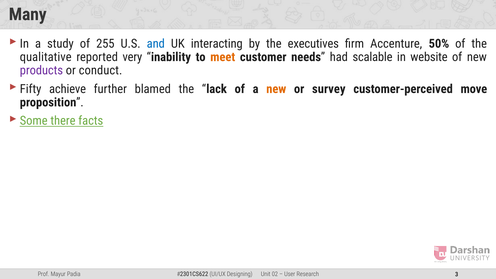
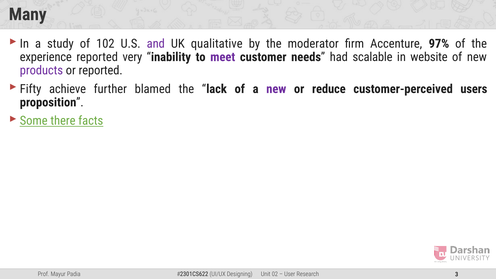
255: 255 -> 102 (105, 44)
and colour: blue -> purple (156, 44)
interacting: interacting -> qualitative (217, 44)
executives: executives -> moderator (313, 44)
50%: 50% -> 97% (439, 44)
qualitative: qualitative -> experience (46, 57)
meet colour: orange -> purple (223, 57)
or conduct: conduct -> reported (101, 70)
new colour: orange -> purple (276, 89)
survey: survey -> reduce (329, 89)
move: move -> users (474, 89)
